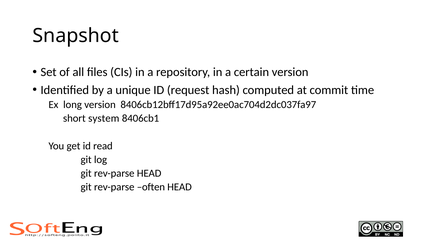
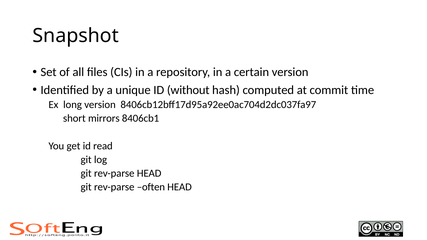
request: request -> without (188, 90)
system: system -> mirrors (104, 119)
